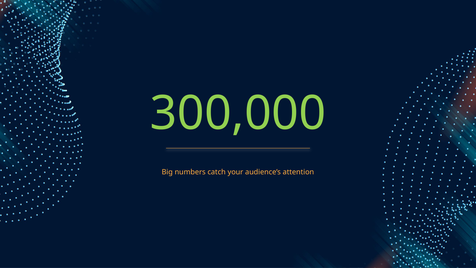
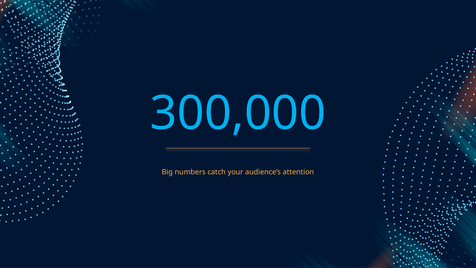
300,000 colour: light green -> light blue (238, 113)
